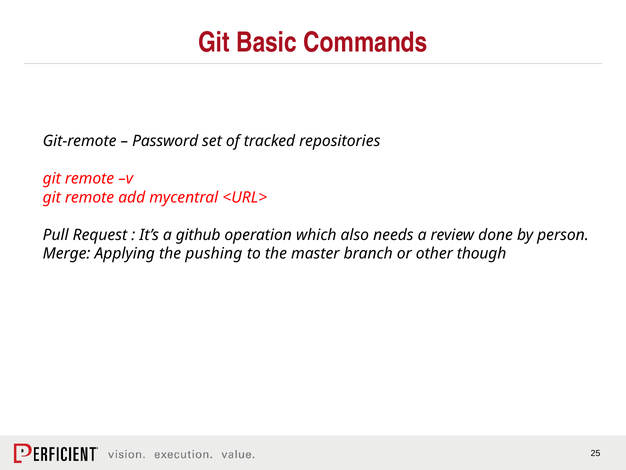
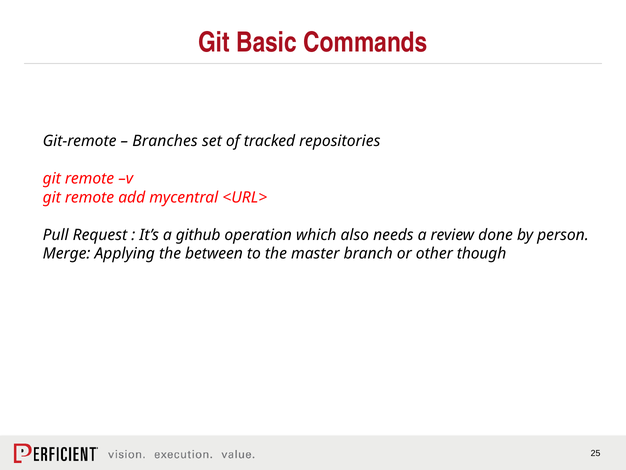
Password: Password -> Branches (165, 141)
pushing: pushing -> between (214, 254)
